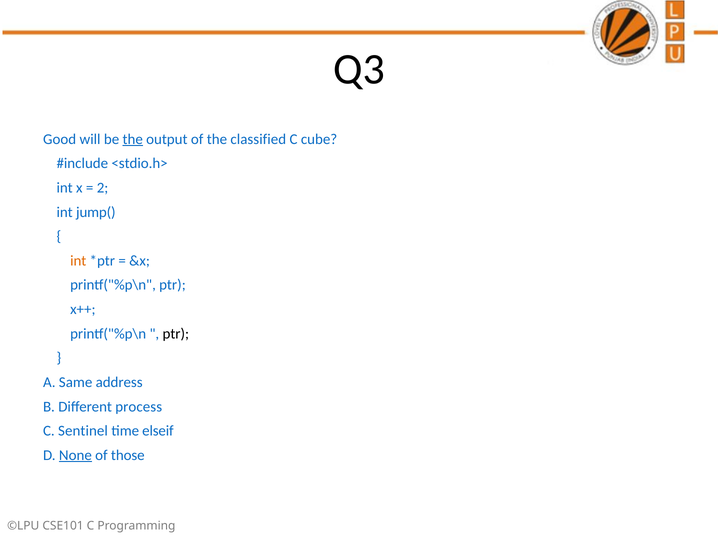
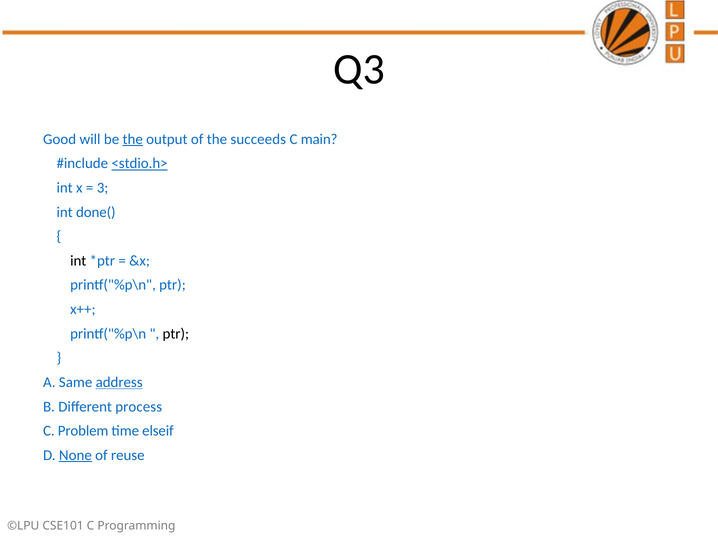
classified: classified -> succeeds (258, 139)
cube: cube -> main (319, 139)
<stdio.h> underline: none -> present (140, 164)
2: 2 -> 3 (103, 188)
jump(: jump( -> done( (96, 212)
int colour: orange -> black (78, 261)
address underline: none -> present (119, 383)
Sentinel: Sentinel -> Problem (83, 431)
those: those -> reuse (128, 456)
